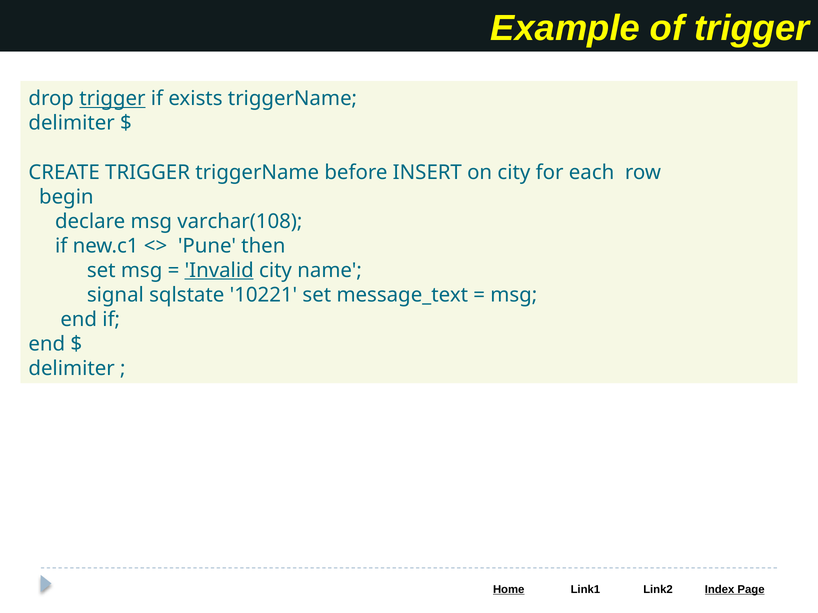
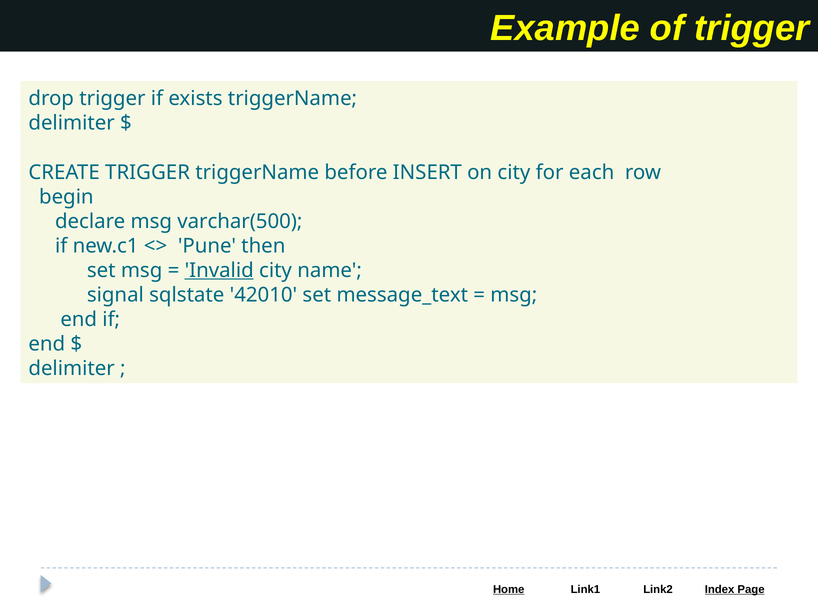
trigger underline: present -> none (112, 99)
varchar(108: varchar(108 -> varchar(500 (240, 221)
10221: 10221 -> 42010 (263, 295)
